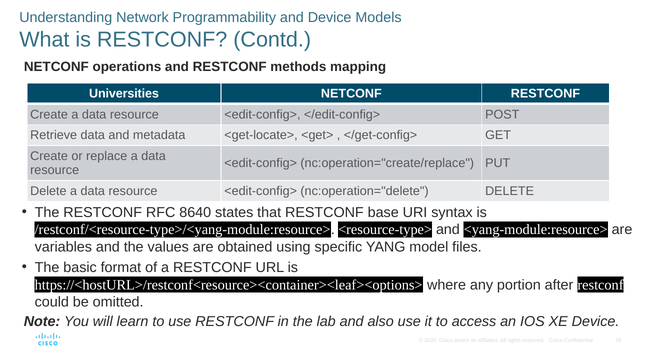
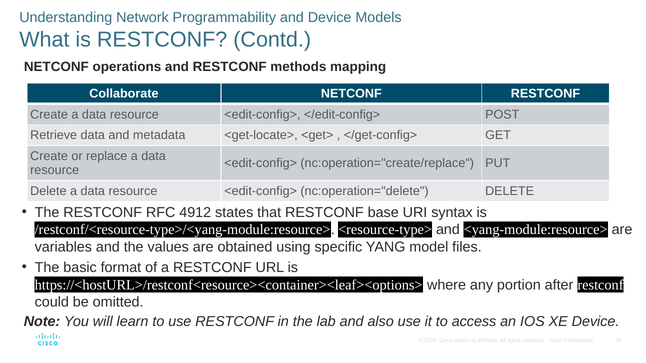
Universities: Universities -> Collaborate (124, 94)
8640: 8640 -> 4912 (195, 213)
